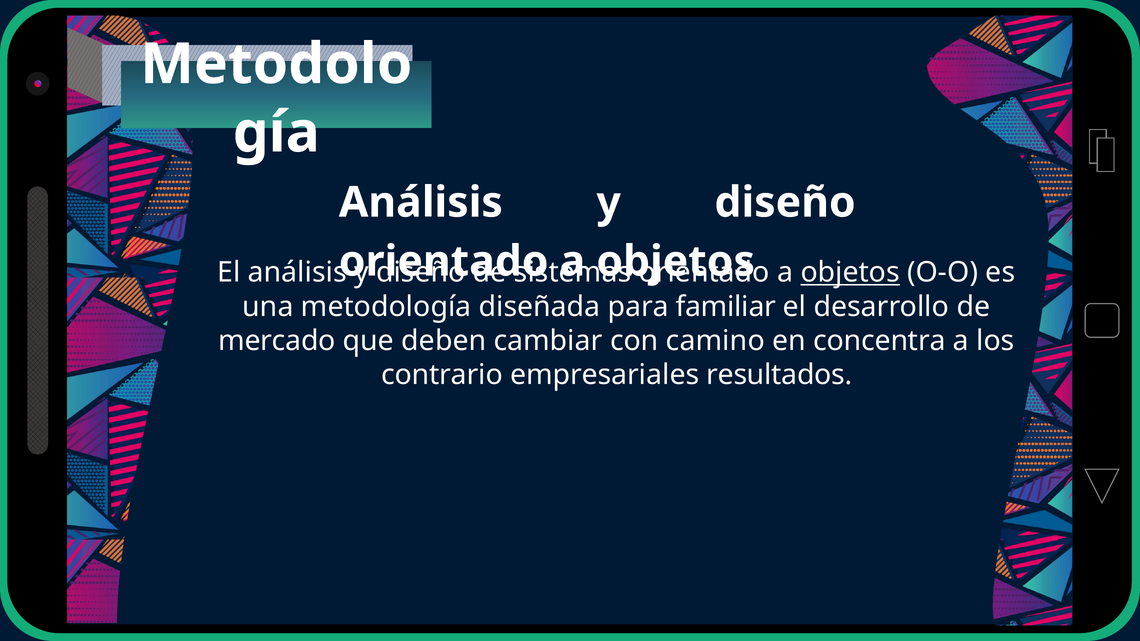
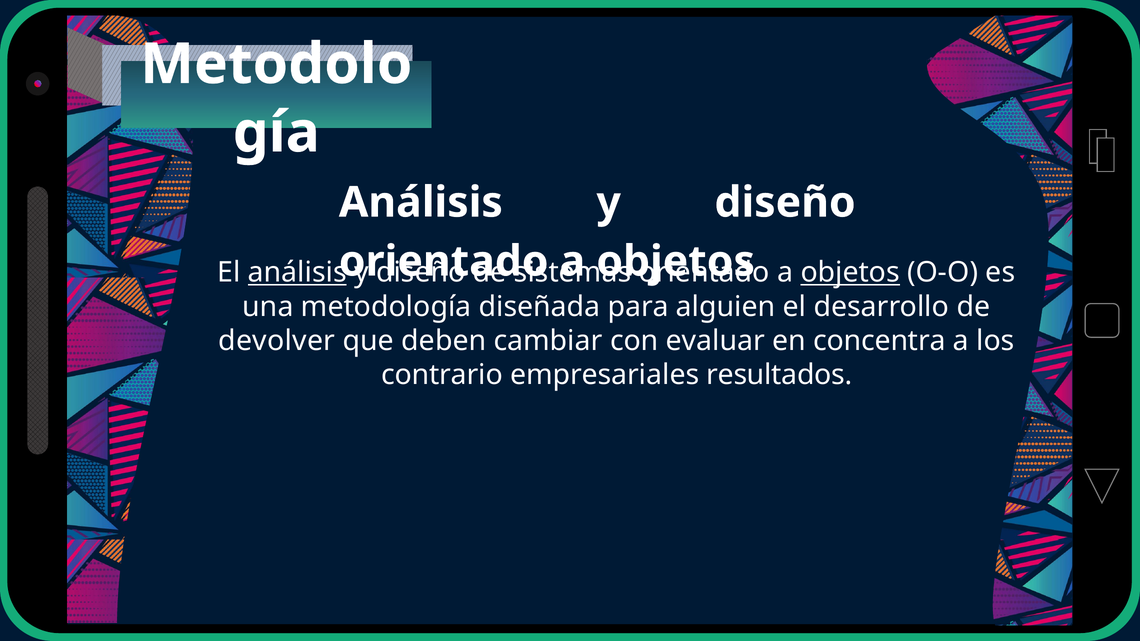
análisis underline: none -> present (297, 273)
familiar: familiar -> alguien (726, 307)
mercado: mercado -> devolver (277, 341)
camino: camino -> evaluar (715, 341)
